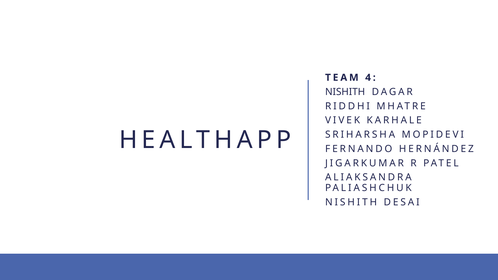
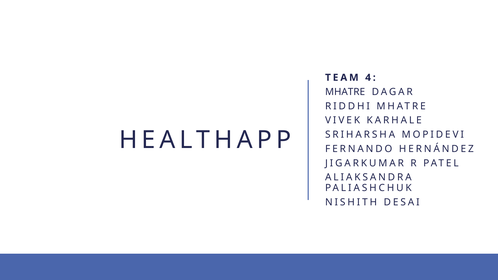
NISHITH: NISHITH -> MHATRE (345, 92)
